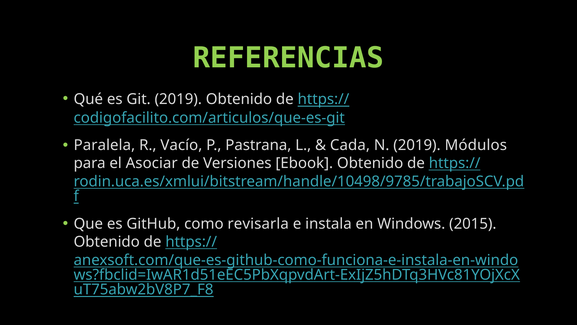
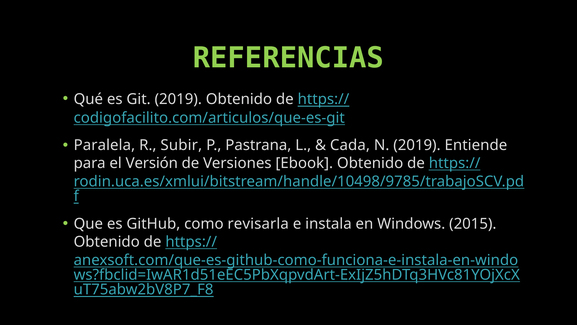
Vacío: Vacío -> Subir (181, 145)
Módulos: Módulos -> Entiende (476, 145)
Asociar: Asociar -> Versión (152, 163)
